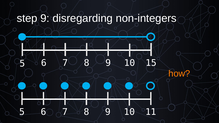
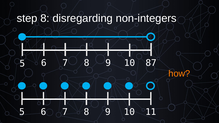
step 9: 9 -> 8 (45, 18)
15: 15 -> 87 (151, 63)
